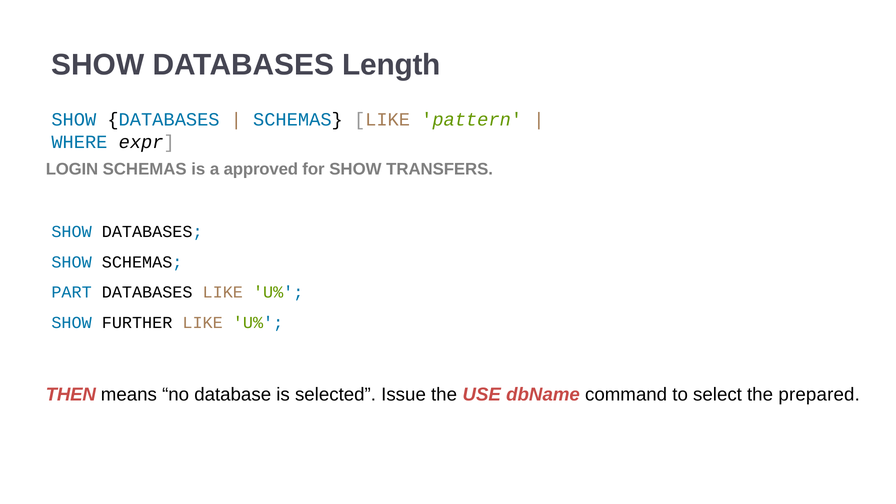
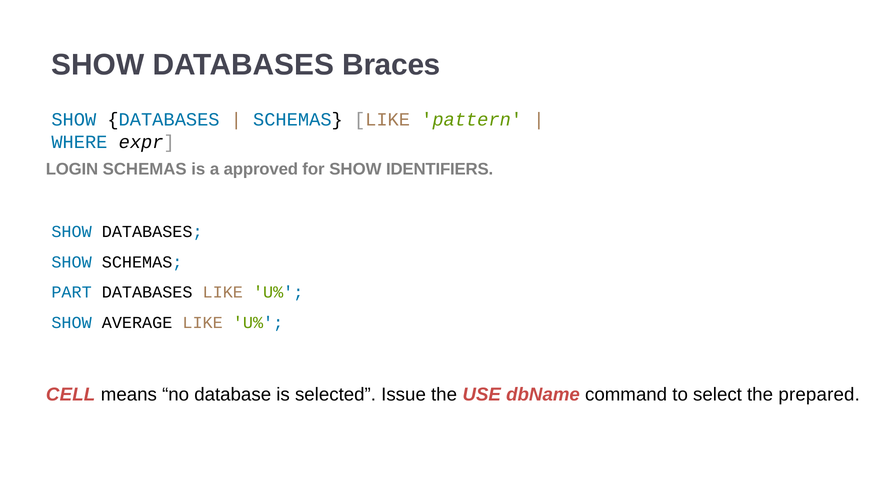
Length: Length -> Braces (391, 65)
TRANSFERS: TRANSFERS -> IDENTIFIERS (440, 169)
FURTHER: FURTHER -> AVERAGE (137, 323)
THEN: THEN -> CELL (71, 394)
